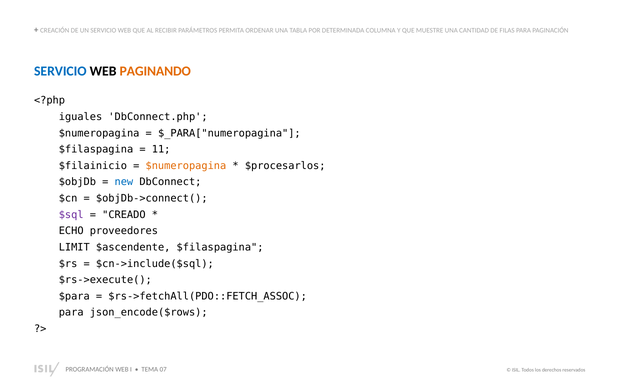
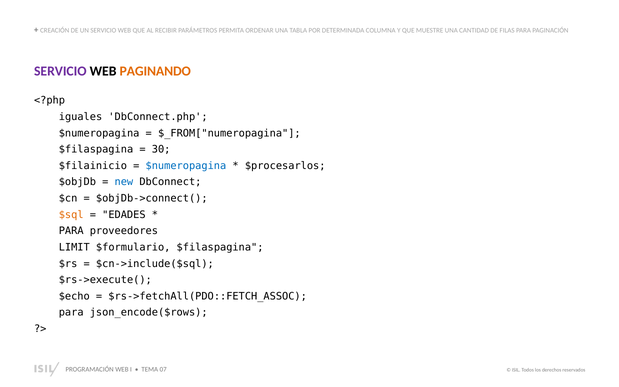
SERVICIO colour: blue -> purple (60, 71)
$_PARA["numeropagina: $_PARA["numeropagina -> $_FROM["numeropagina (229, 133)
11: 11 -> 30 (161, 149)
$numeropagina colour: orange -> blue (186, 166)
$sql colour: purple -> orange (71, 215)
CREADO: CREADO -> EDADES (124, 215)
ECHO: ECHO -> PARA (71, 231)
$ascendente: $ascendente -> $formulario (133, 247)
$para: $para -> $echo (74, 296)
